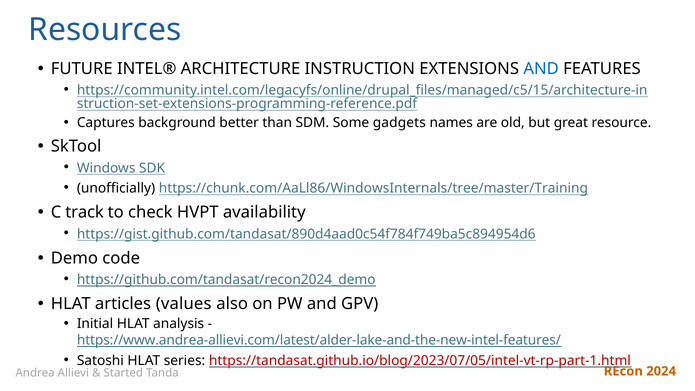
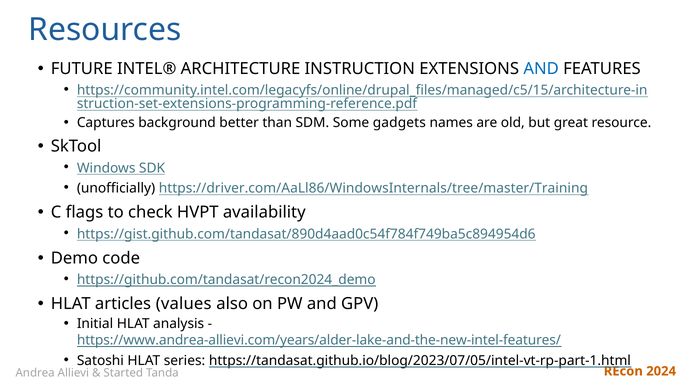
https://chunk.com/AaLl86/WindowsInternals/tree/master/Training: https://chunk.com/AaLl86/WindowsInternals/tree/master/Training -> https://driver.com/AaLl86/WindowsInternals/tree/master/Training (373, 188)
track: track -> flags (84, 212)
https://www.andrea-allievi.com/latest/alder-lake-and-the-new-intel-features/: https://www.andrea-allievi.com/latest/alder-lake-and-the-new-intel-features/ -> https://www.andrea-allievi.com/years/alder-lake-and-the-new-intel-features/ (319, 340)
https://tandasat.github.io/blog/2023/07/05/intel-vt-rp-part-1.html colour: red -> black (420, 361)
